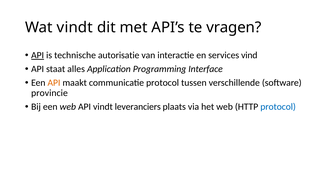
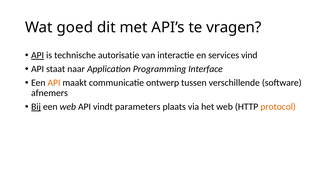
Wat vindt: vindt -> goed (75, 28)
alles: alles -> naar (76, 69)
communicatie protocol: protocol -> ontwerp (163, 83)
provincie: provincie -> afnemers (50, 93)
Bij underline: none -> present (36, 107)
leveranciers: leveranciers -> parameters (138, 107)
protocol colour: blue -> orange (278, 107)
